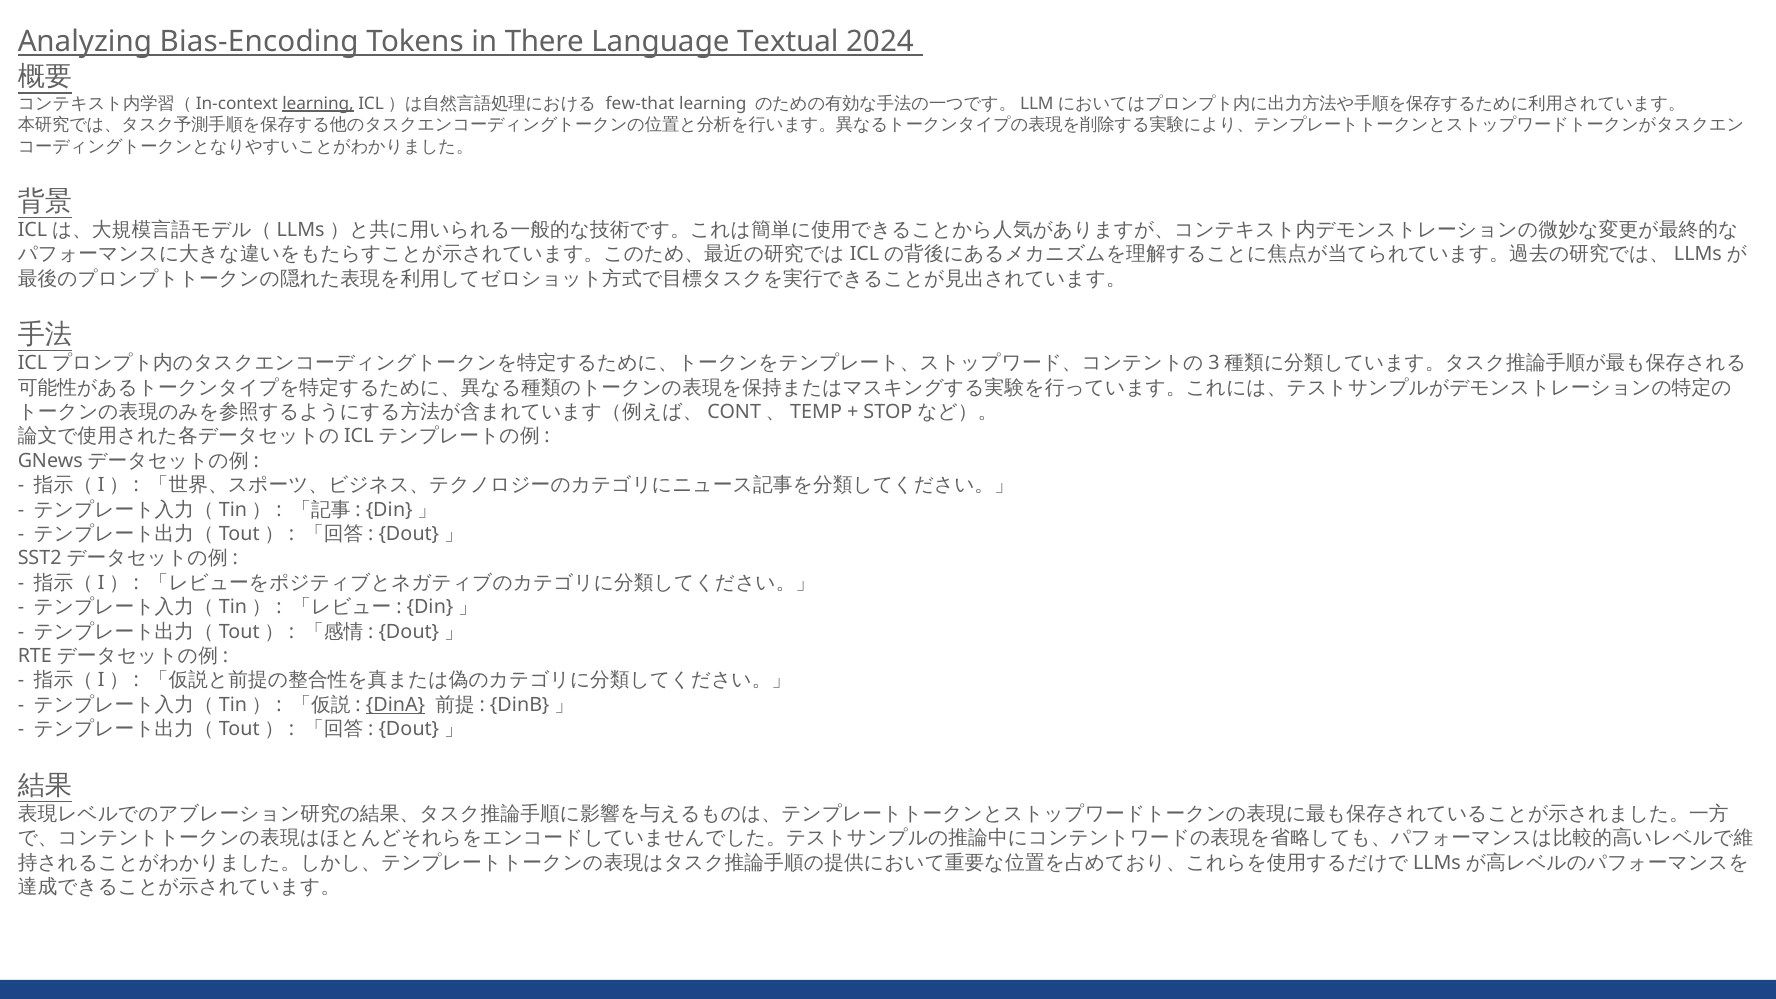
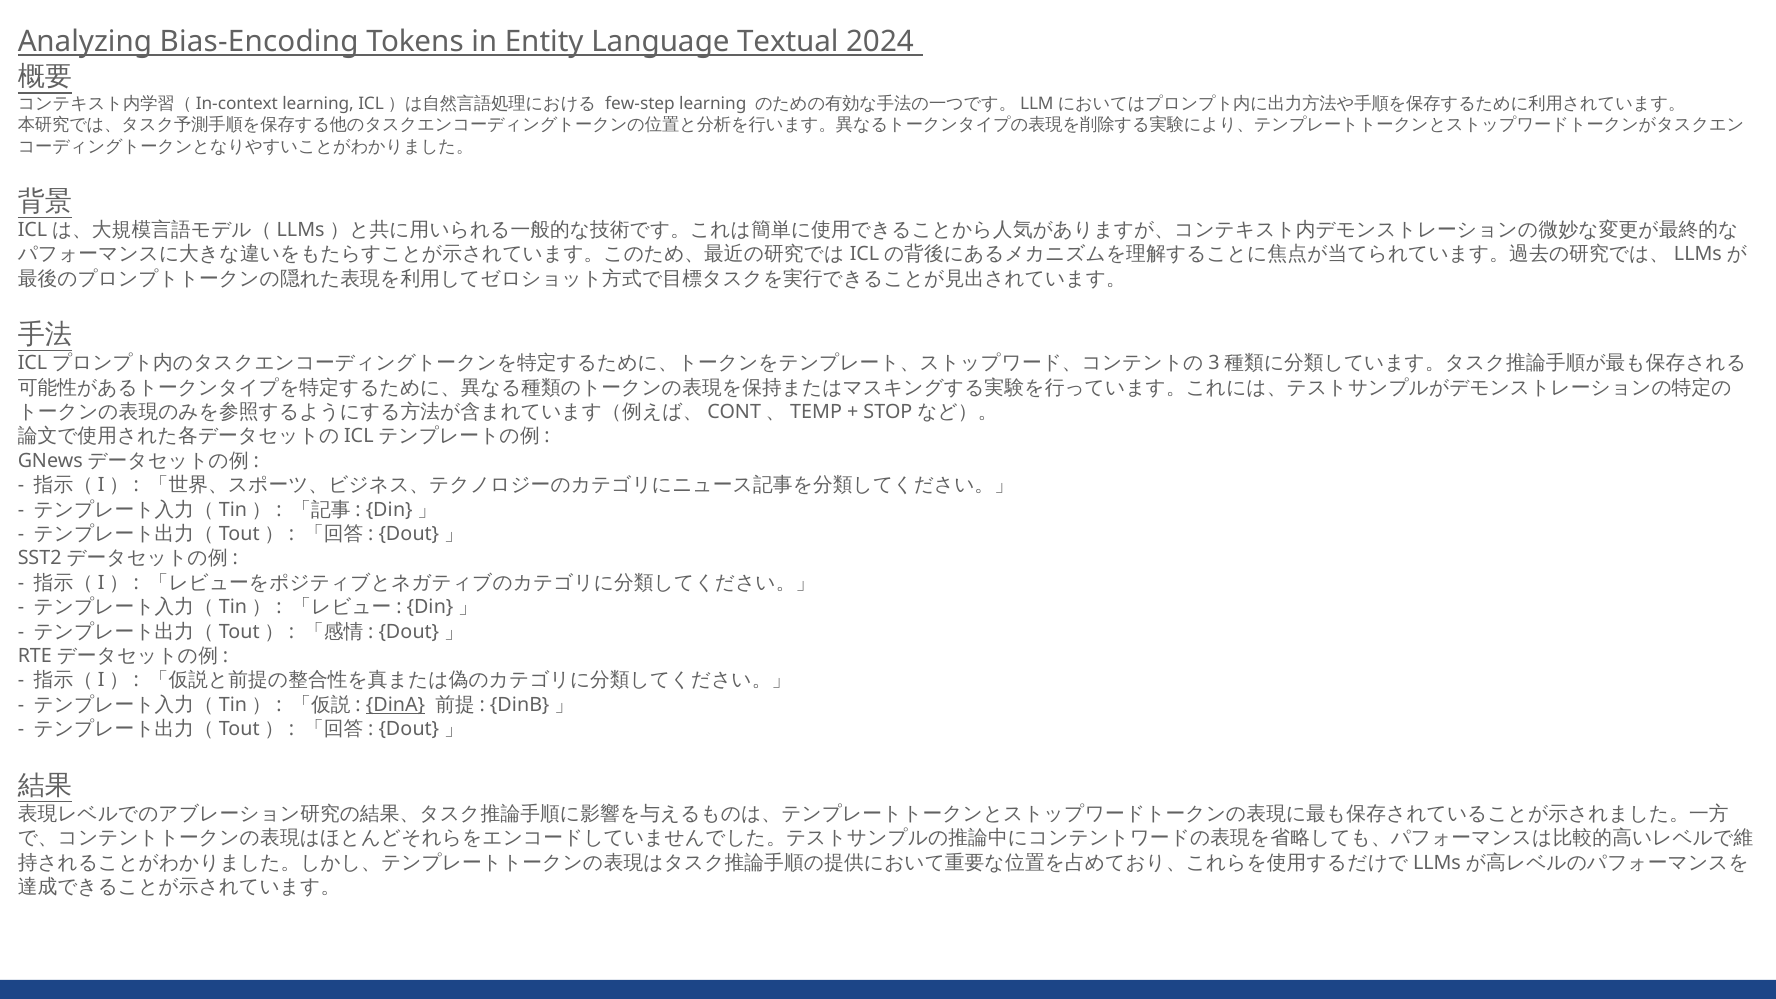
There: There -> Entity (544, 41)
learning underline: present -> none (318, 104)
few-that: few-that -> few-step (640, 104)
